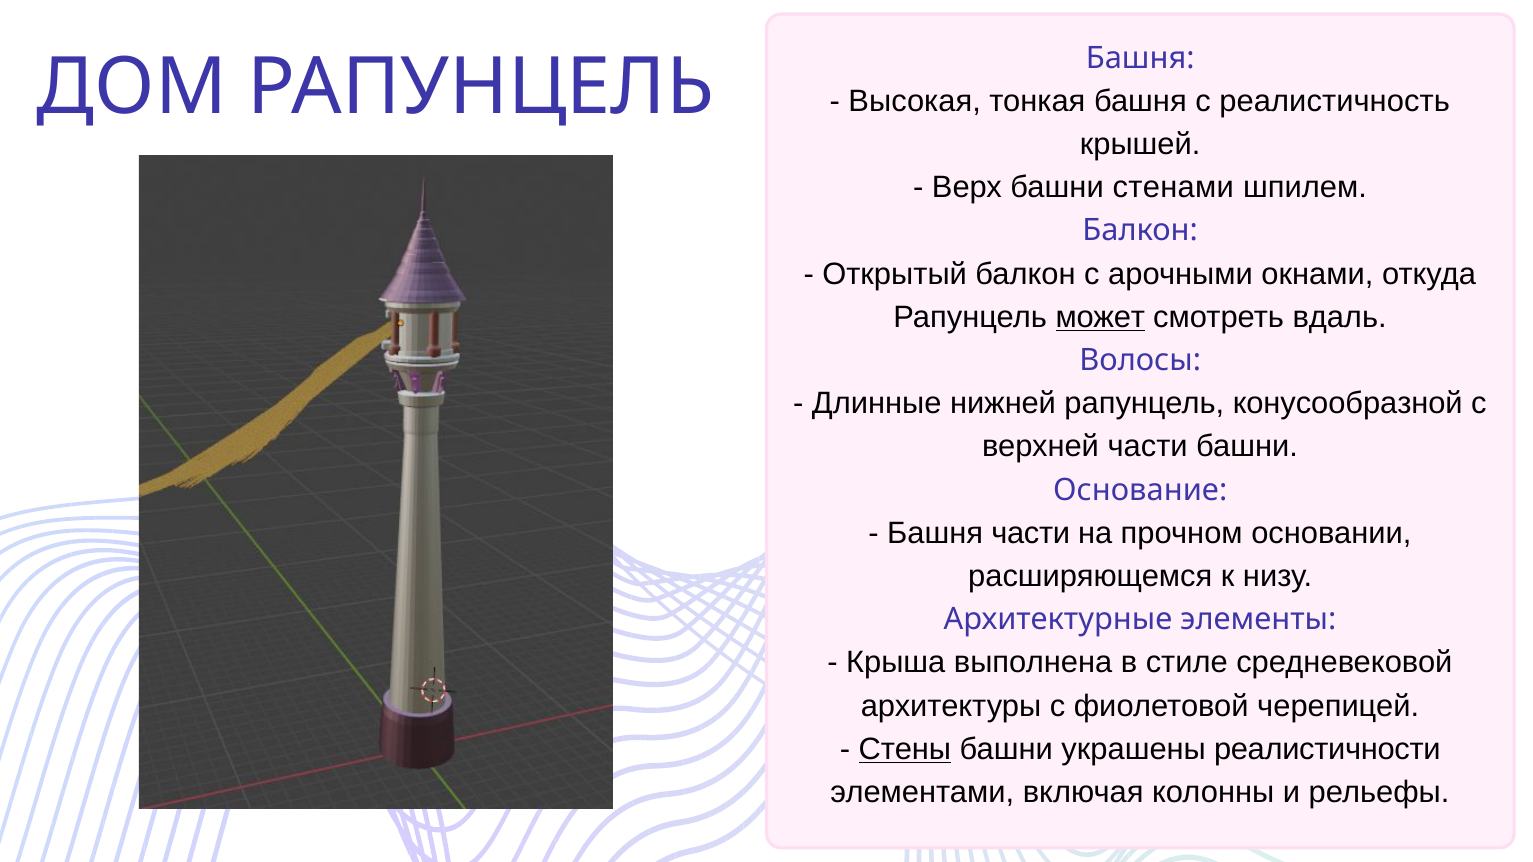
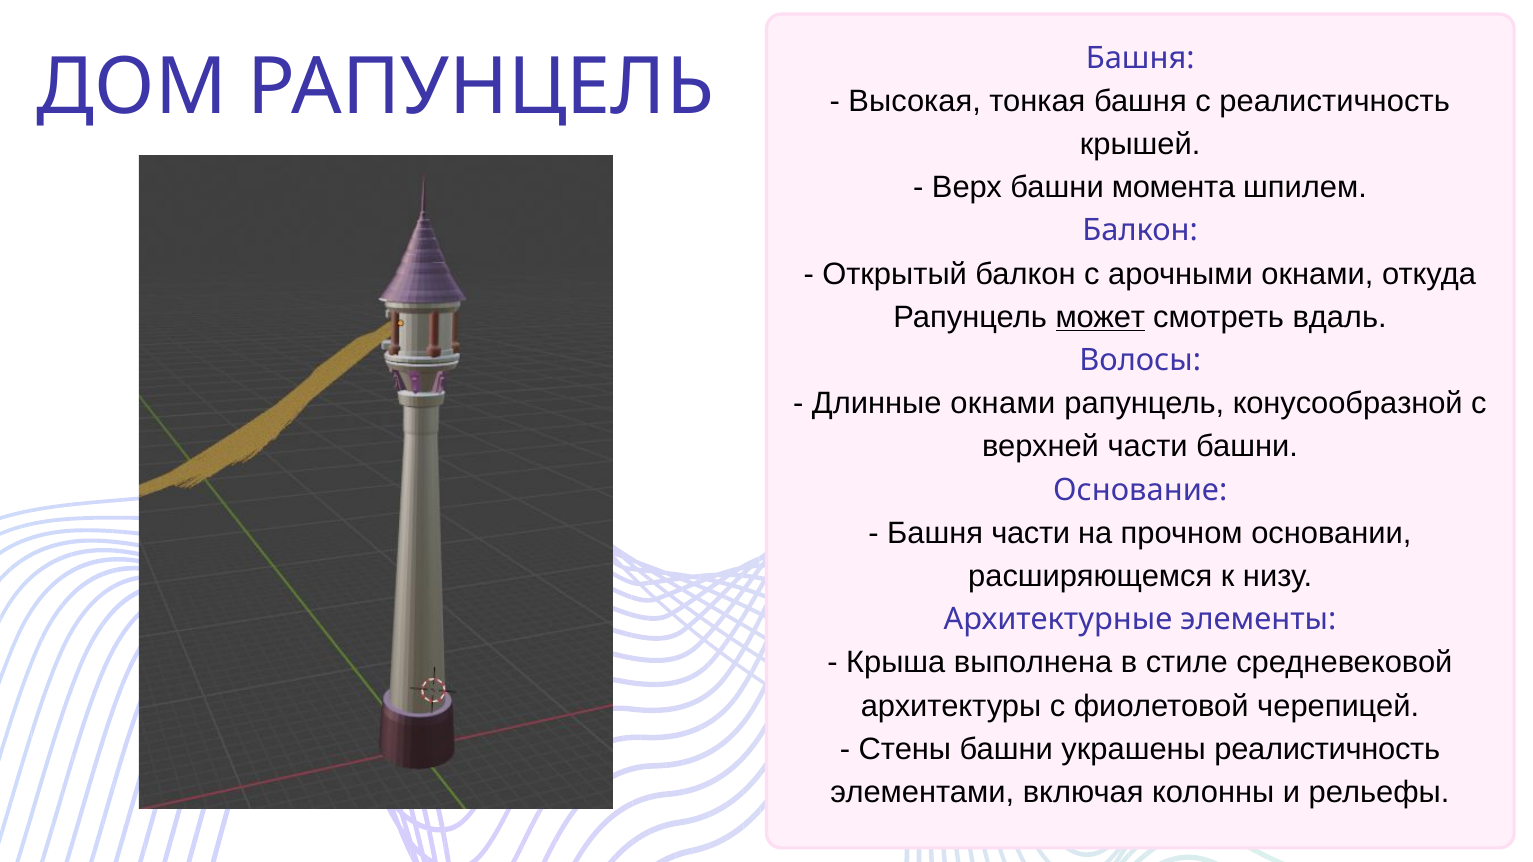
стенами: стенами -> момента (1174, 188)
Длинные нижней: нижней -> окнами (1003, 404)
Стены underline: present -> none (905, 749)
украшены реалистичности: реалистичности -> реалистичность (1327, 749)
